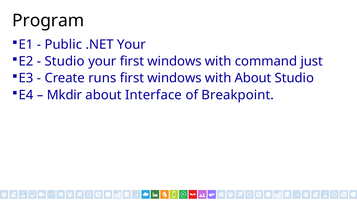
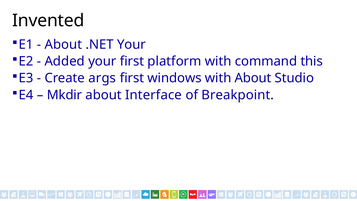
Program: Program -> Invented (48, 20)
Public: Public -> About (63, 44)
Studio: Studio -> Added (65, 61)
your first windows: windows -> platform (174, 61)
just: just -> this (312, 61)
runs: runs -> args (102, 78)
